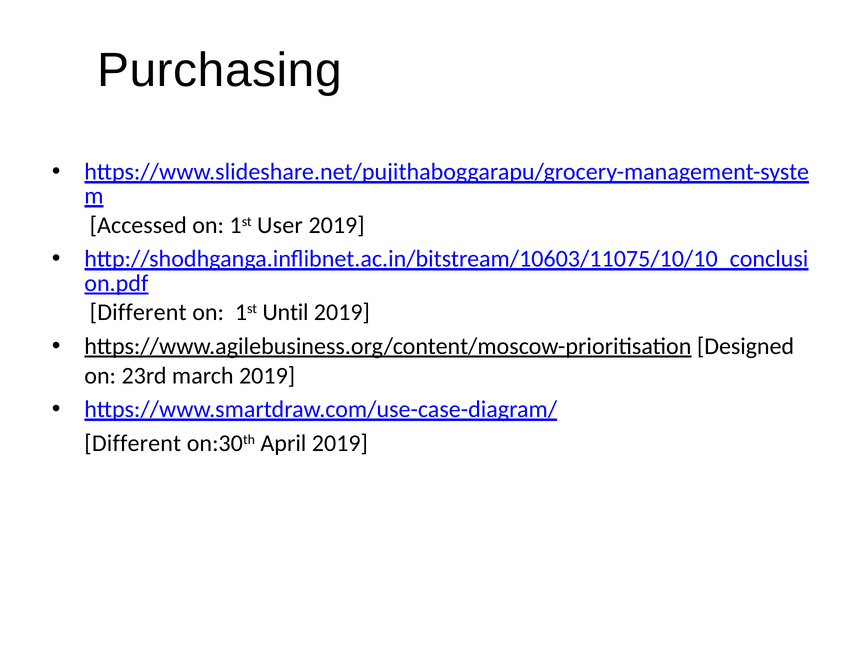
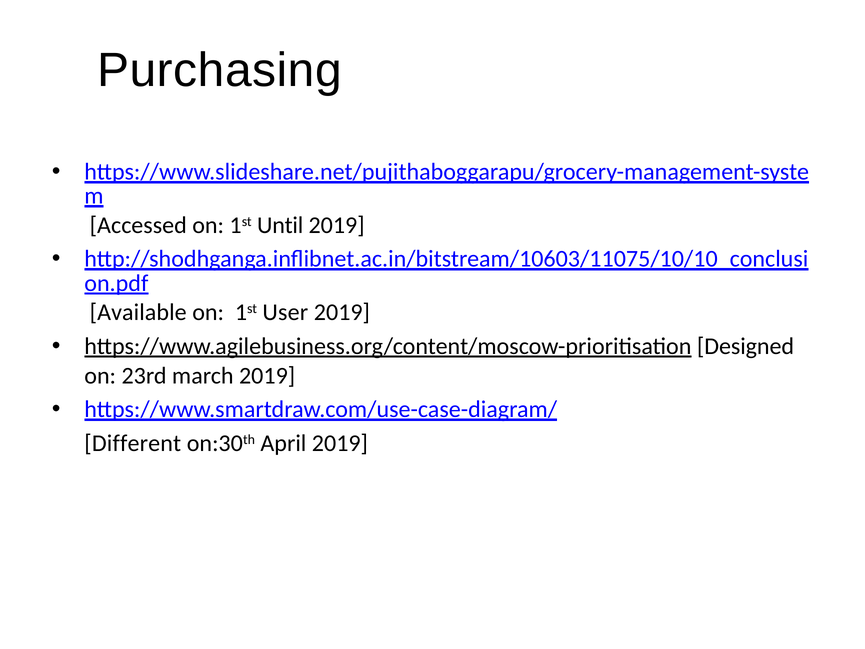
User: User -> Until (280, 225)
Different: Different -> Available (138, 312)
Until: Until -> User (285, 312)
